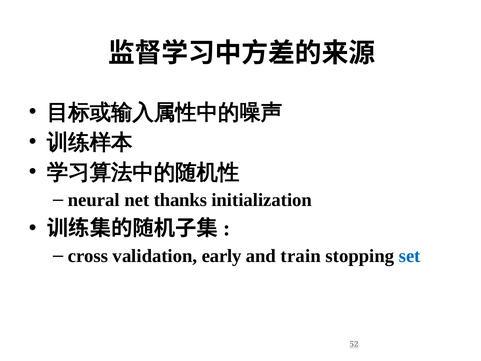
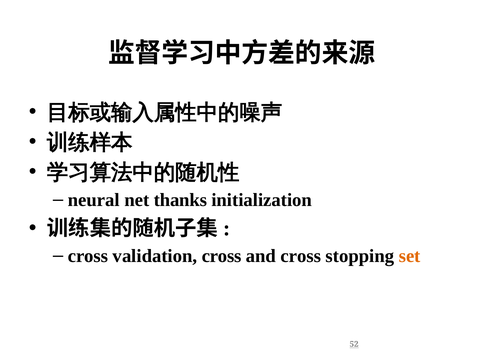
validation early: early -> cross (222, 256)
and train: train -> cross (301, 256)
set colour: blue -> orange (410, 256)
